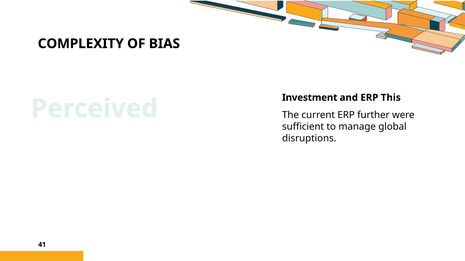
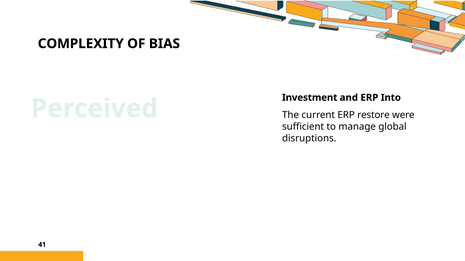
This: This -> Into (391, 98)
further: further -> restore (373, 115)
